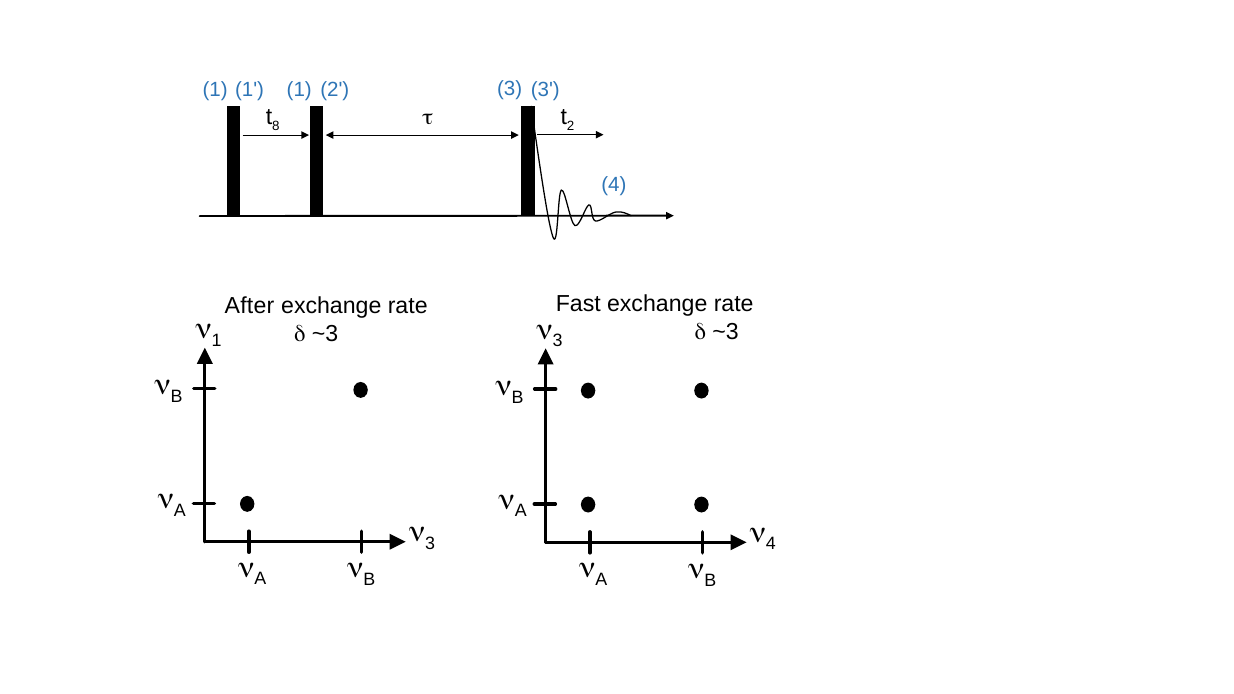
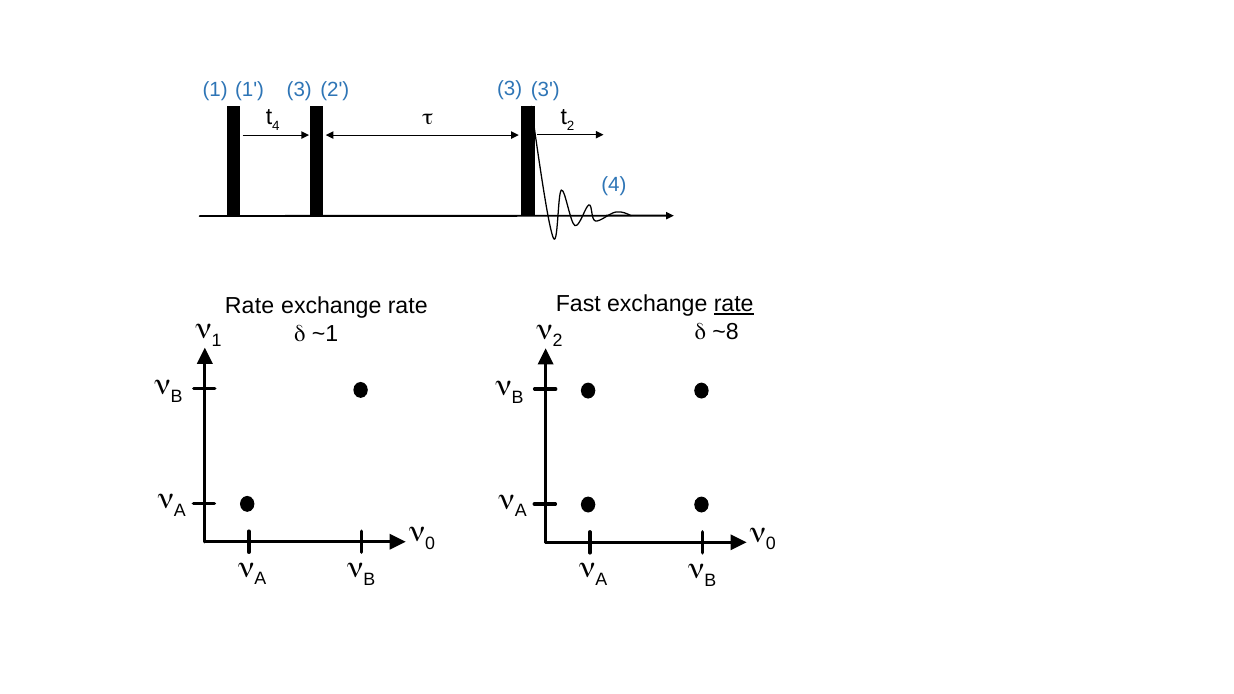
1 1 1: 1 -> 3 (299, 89)
t 8: 8 -> 4 (276, 126)
rate underline: none -> present (734, 304)
After: After -> Rate (250, 306)
3: 3 -> 2 (558, 341)
~3: ~3 -> ~8 (726, 332)
~3: ~3 -> ~1 (325, 334)
3: 3 -> 0 (430, 543)
4: 4 -> 0 (771, 544)
